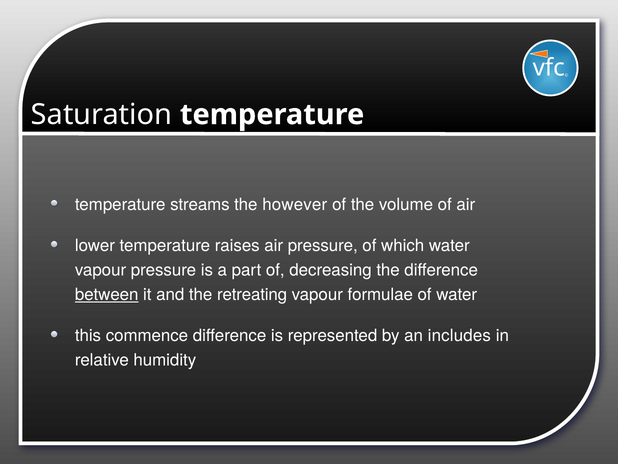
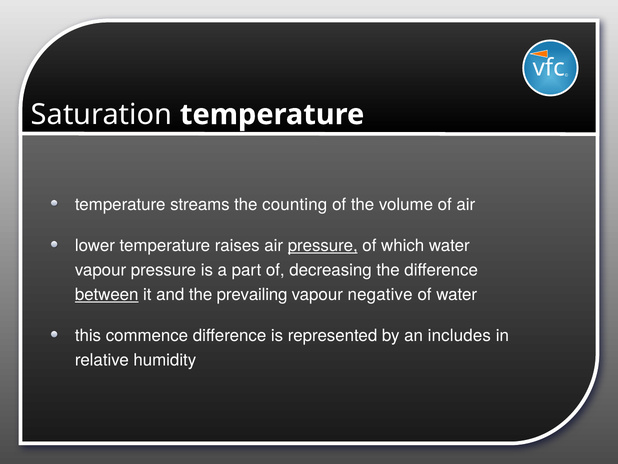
however: however -> counting (295, 204)
pressure underline: none -> present (323, 246)
retreating: retreating -> prevailing (252, 294)
formulae: formulae -> negative (380, 294)
